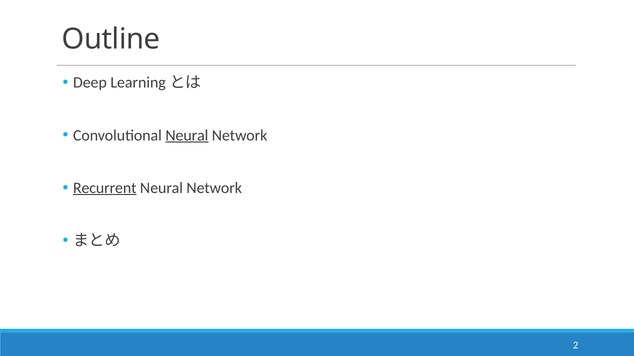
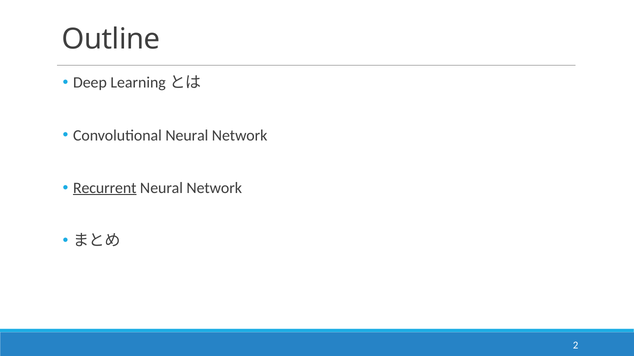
Neural underline: present -> none (187, 136)
